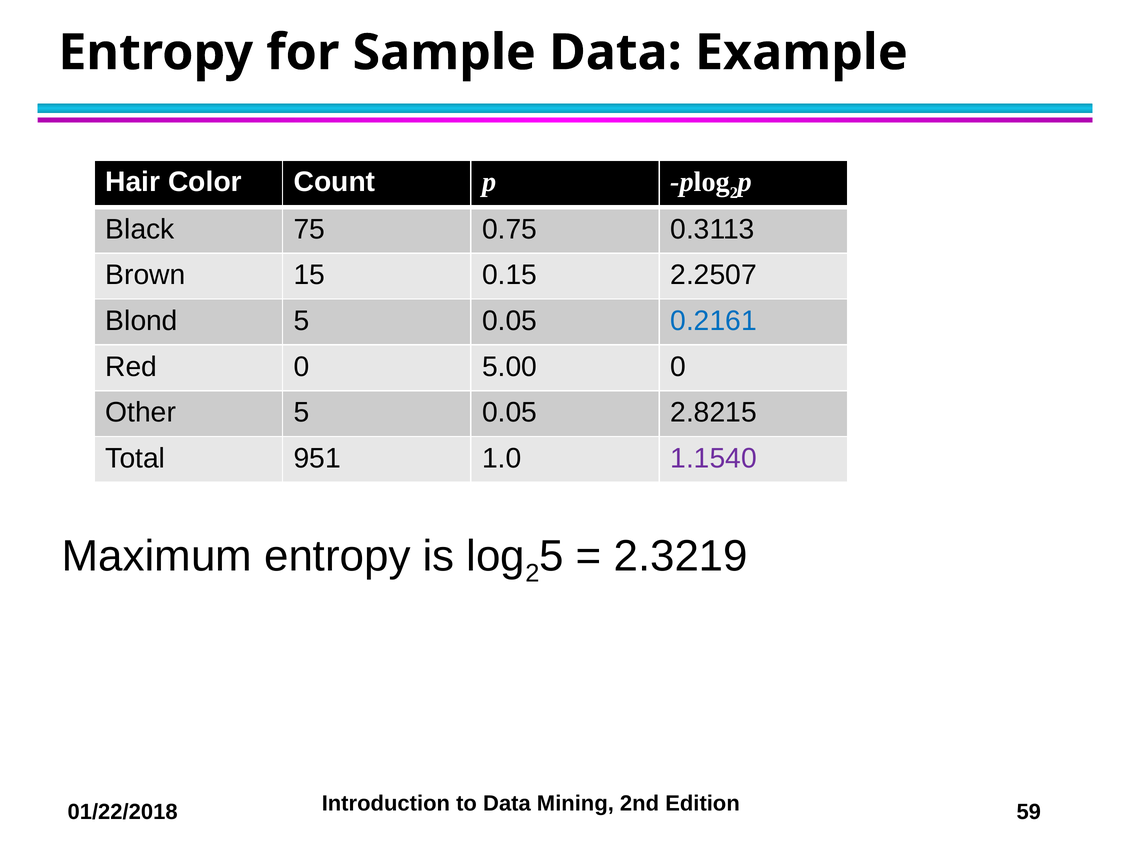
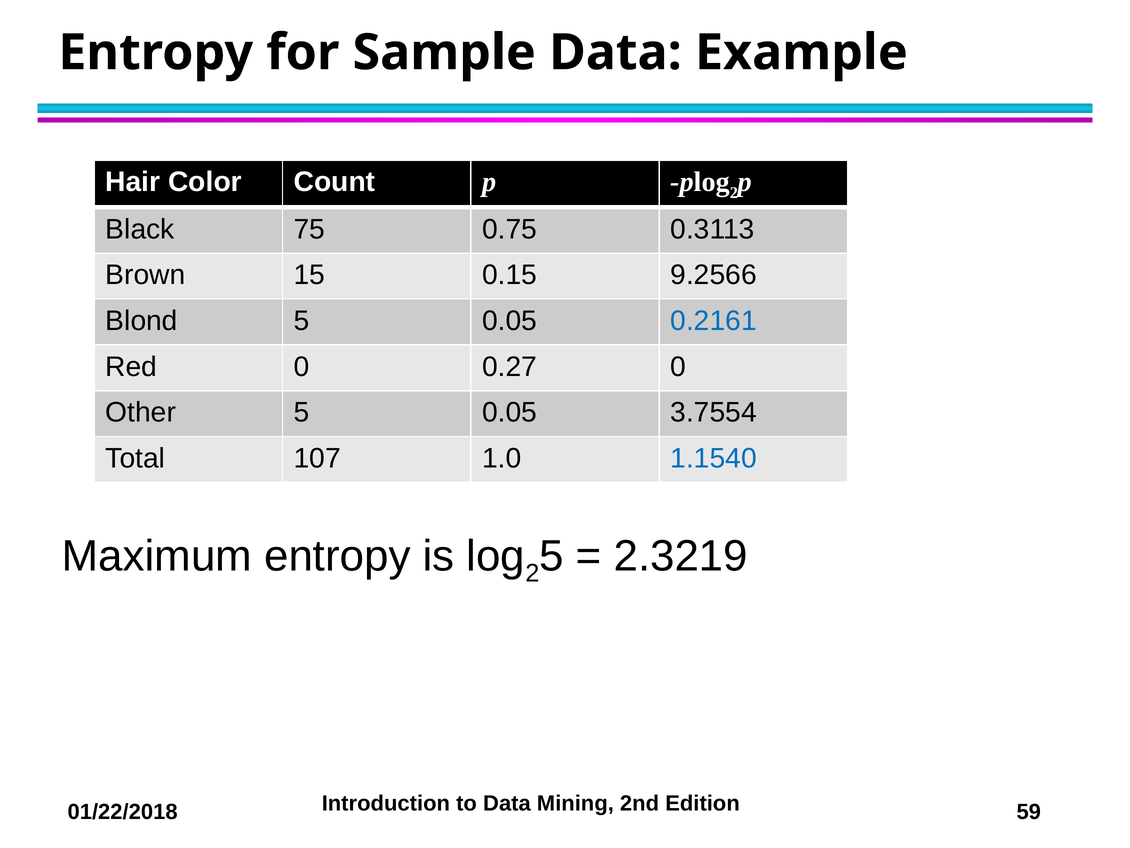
2.2507: 2.2507 -> 9.2566 (714, 275)
5.00: 5.00 -> 0.27 (510, 367)
2.8215: 2.8215 -> 3.7554 (714, 412)
951: 951 -> 107 (317, 458)
1.1540 colour: purple -> blue (714, 458)
